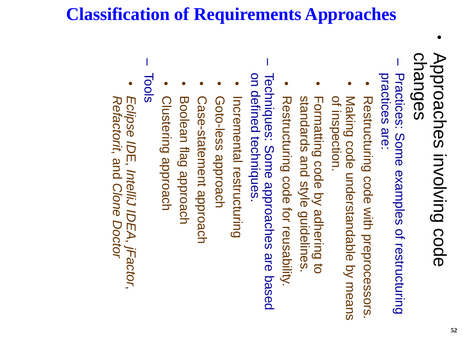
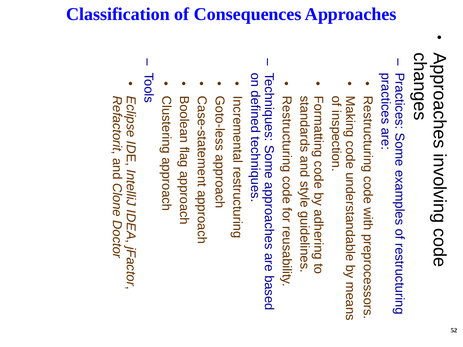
Requirements: Requirements -> Consequences (248, 14)
